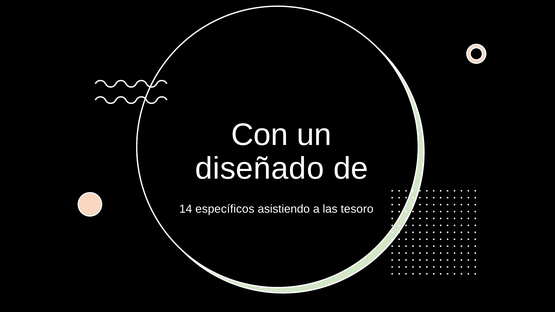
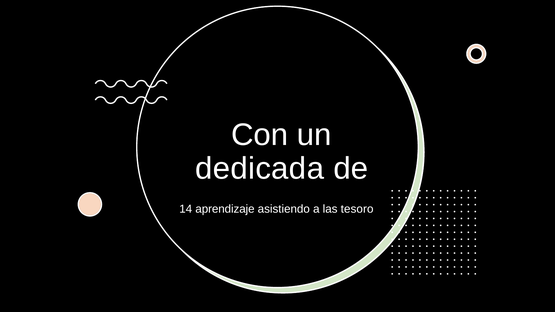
diseñado: diseñado -> dedicada (260, 169)
específicos: específicos -> aprendizaje (225, 209)
